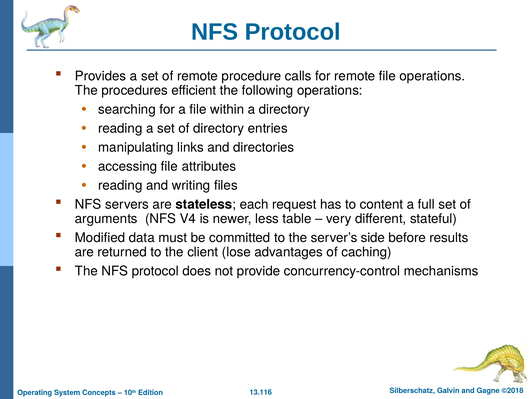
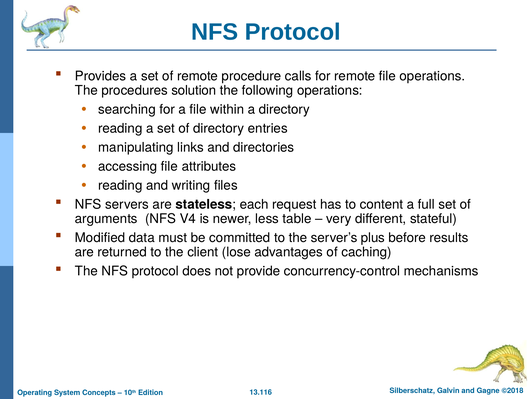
efficient: efficient -> solution (194, 90)
side: side -> plus (373, 238)
